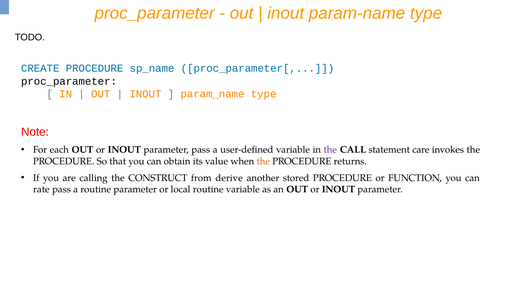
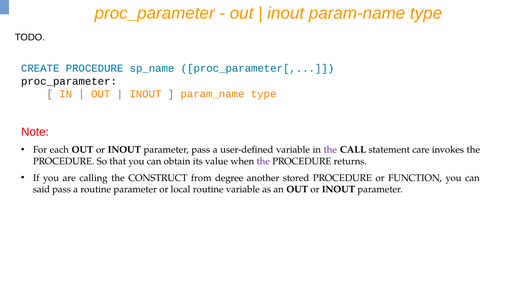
the colour: orange -> purple (263, 161)
derive: derive -> degree (229, 178)
rate: rate -> said (41, 189)
